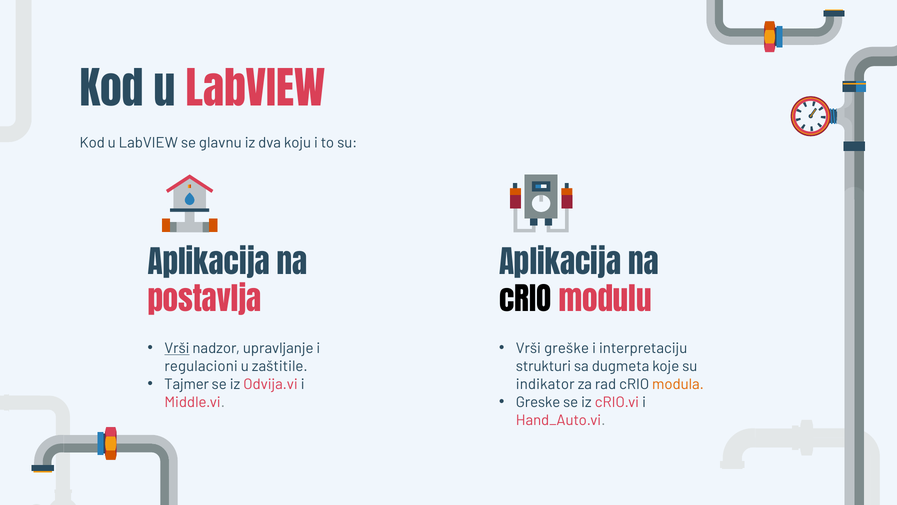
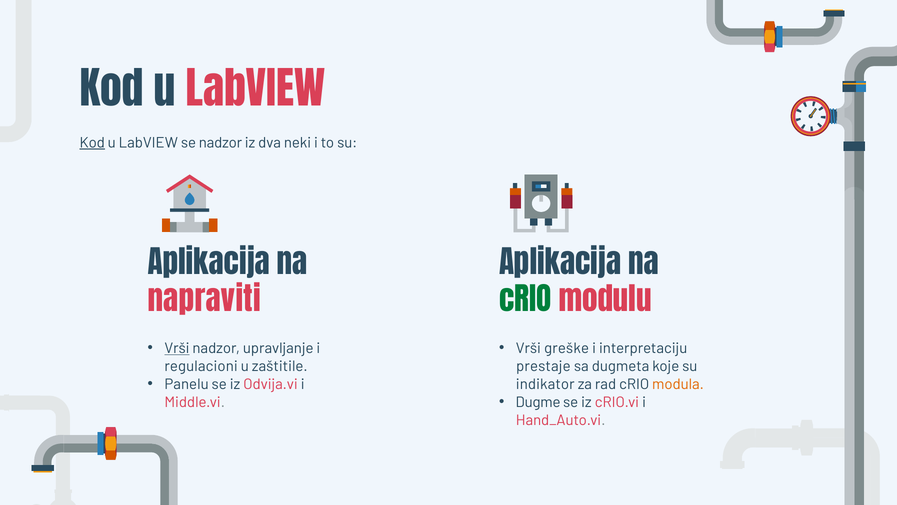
Kod underline: none -> present (92, 143)
se glavnu: glavnu -> nadzor (220, 143)
koju: koju -> neki (298, 143)
postavlja: postavlja -> napraviti (204, 301)
cRIO colour: black -> green (525, 301)
strukturi: strukturi -> prestaje (543, 366)
Tajmer: Tajmer -> Panelu (187, 384)
Greske: Greske -> Dugme (538, 402)
